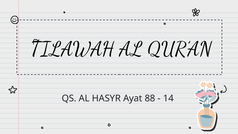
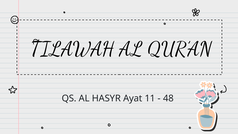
88: 88 -> 11 (150, 98)
14: 14 -> 48 (168, 98)
